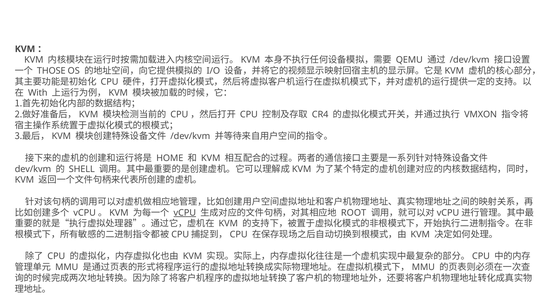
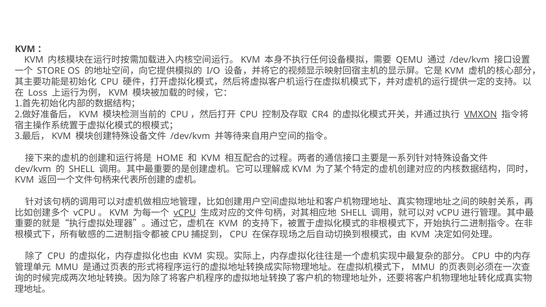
THOSE: THOSE -> STORE (51, 71)
With: With -> Loss (38, 93)
VMXON underline: none -> present (481, 115)
ROOT: ROOT -> SHELL (354, 213)
